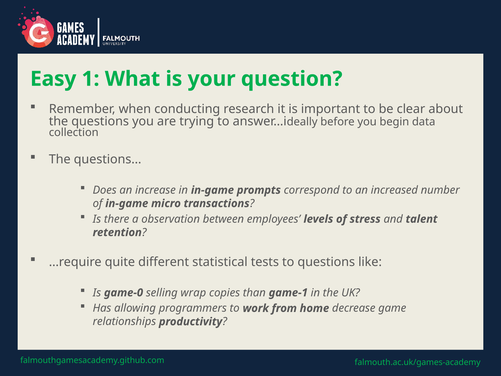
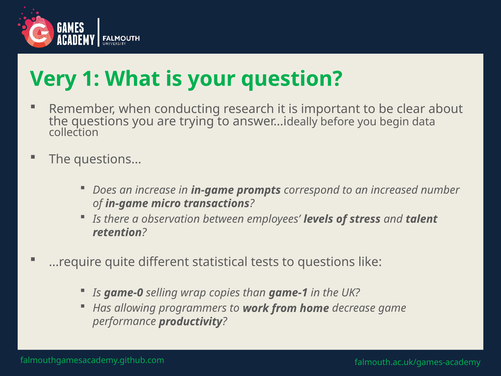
Easy: Easy -> Very (53, 79)
relationships: relationships -> performance (124, 321)
